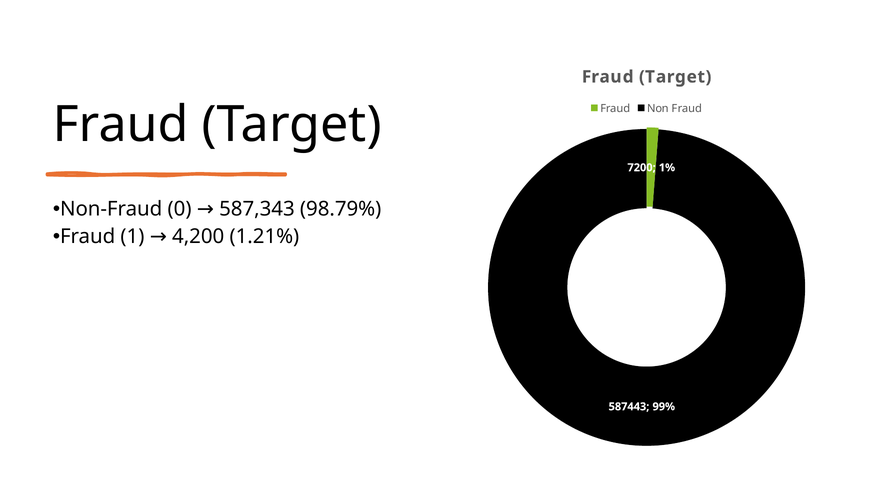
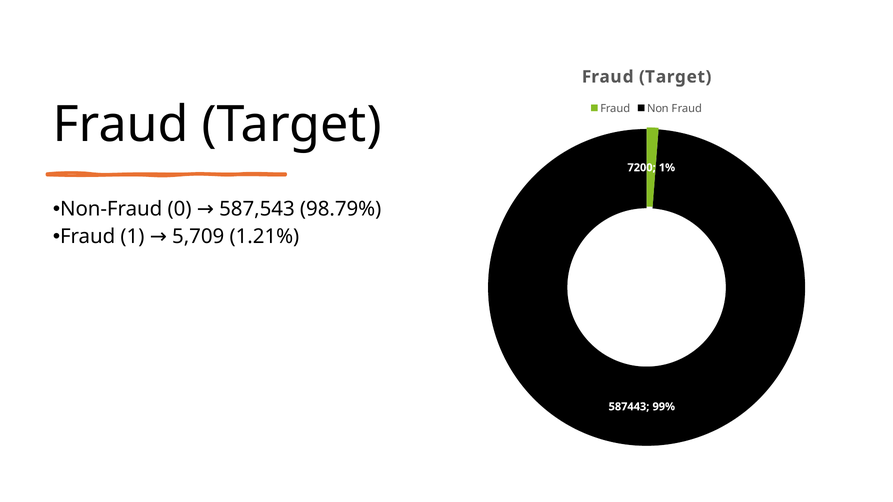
587,343: 587,343 -> 587,543 (257, 209)
4,200: 4,200 -> 5,709 (198, 237)
